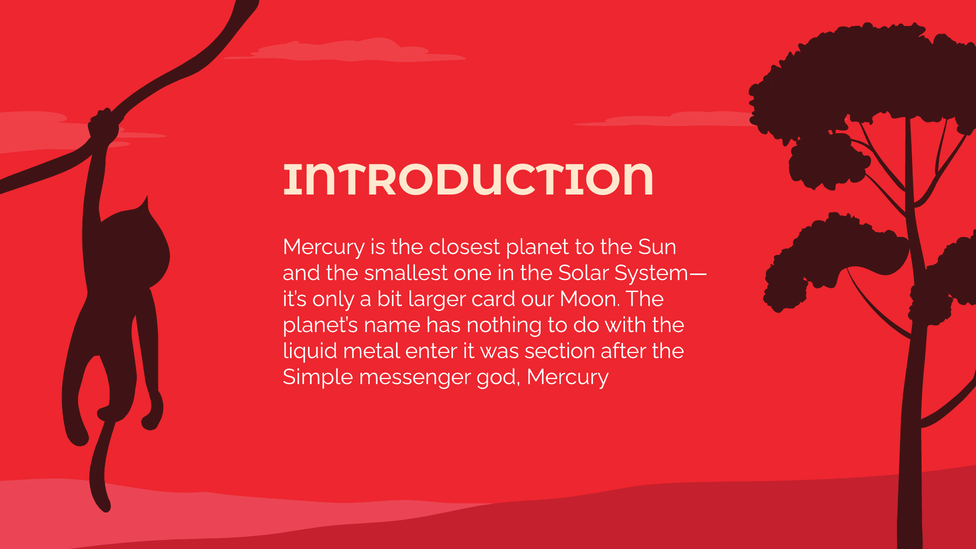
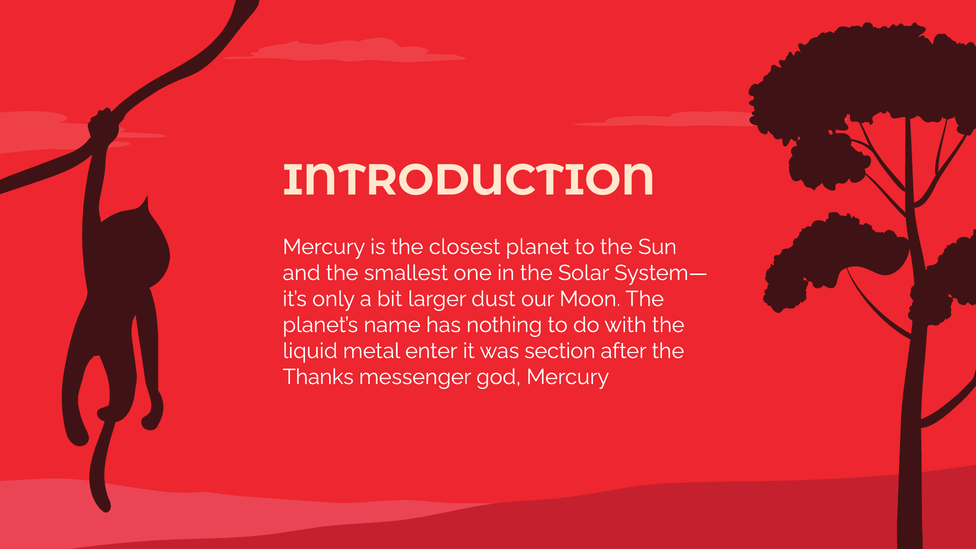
card: card -> dust (493, 299)
Simple: Simple -> Thanks (318, 377)
